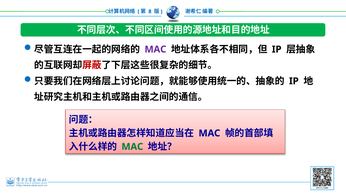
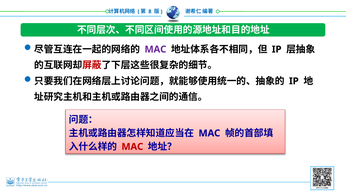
MAC colour: green -> red (132, 146)
